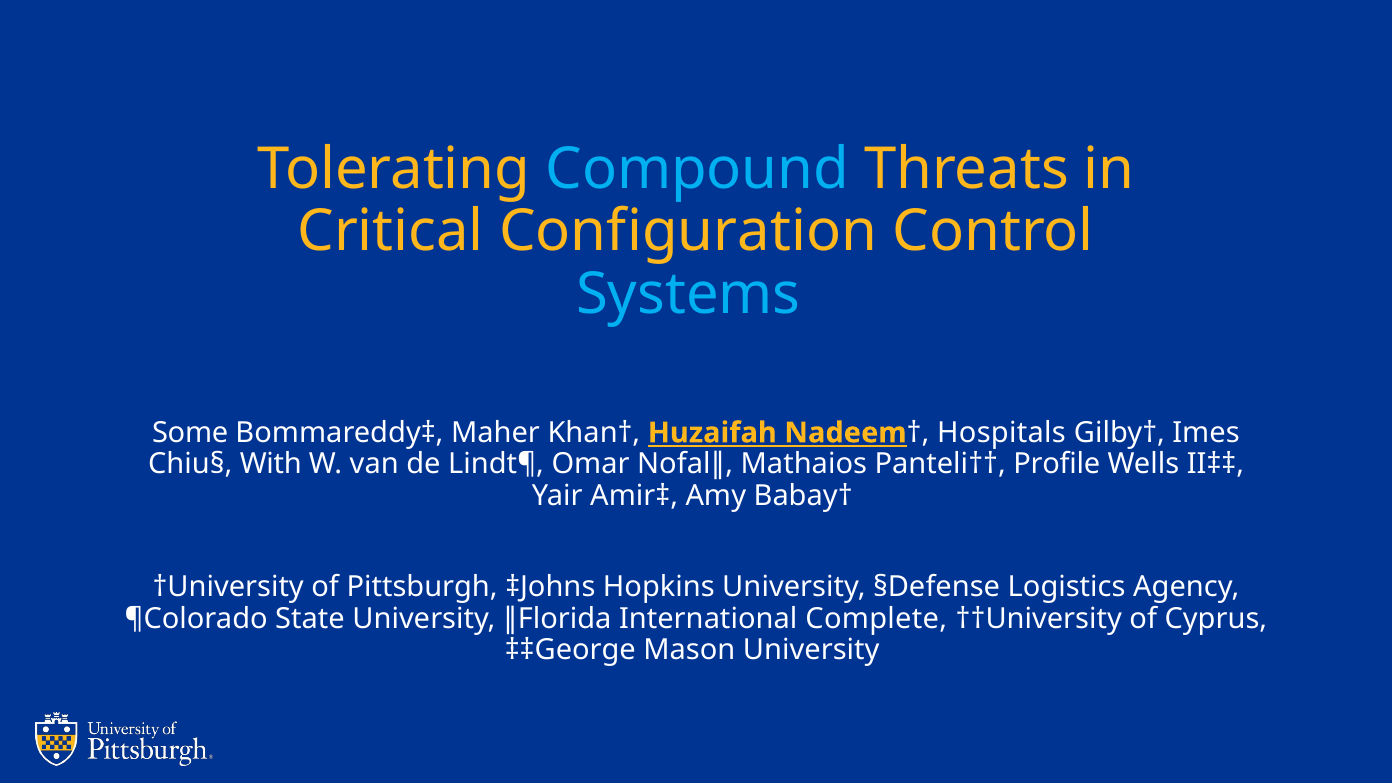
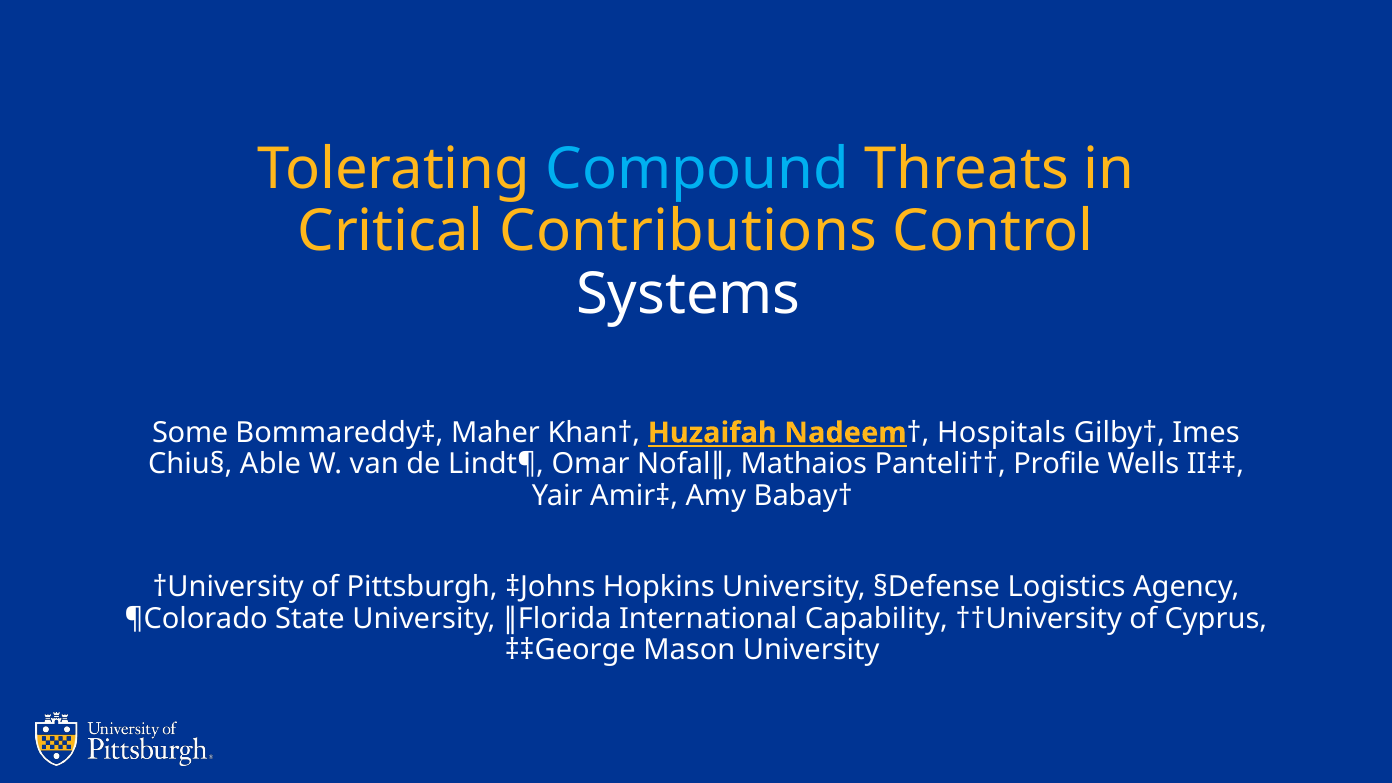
Configuration: Configuration -> Contributions (688, 232)
Systems colour: light blue -> white (688, 294)
With: With -> Able (270, 464)
Complete: Complete -> Capability (876, 618)
